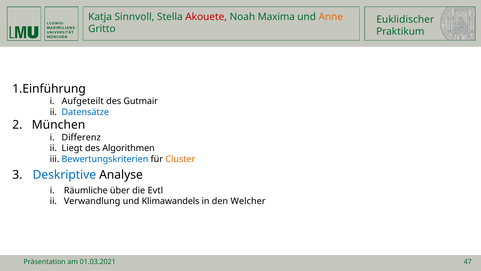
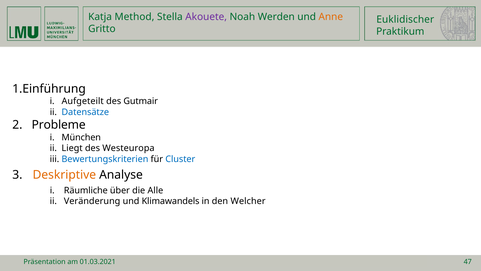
Sinnvoll: Sinnvoll -> Method (134, 17)
Akouete colour: red -> purple (206, 17)
Maxima: Maxima -> Werden (276, 17)
München: München -> Probleme (59, 125)
Differenz: Differenz -> München (81, 137)
Algorithmen: Algorithmen -> Westeuropa (128, 148)
Cluster colour: orange -> blue (180, 159)
Deskriptive colour: blue -> orange (64, 175)
Evtl: Evtl -> Alle (155, 190)
Verwandlung: Verwandlung -> Veränderung (92, 201)
